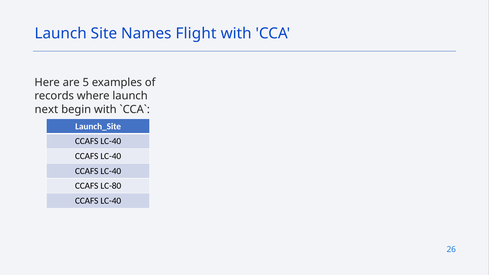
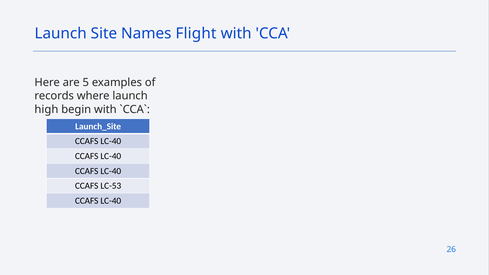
next: next -> high (46, 109)
LC-80: LC-80 -> LC-53 (111, 186)
